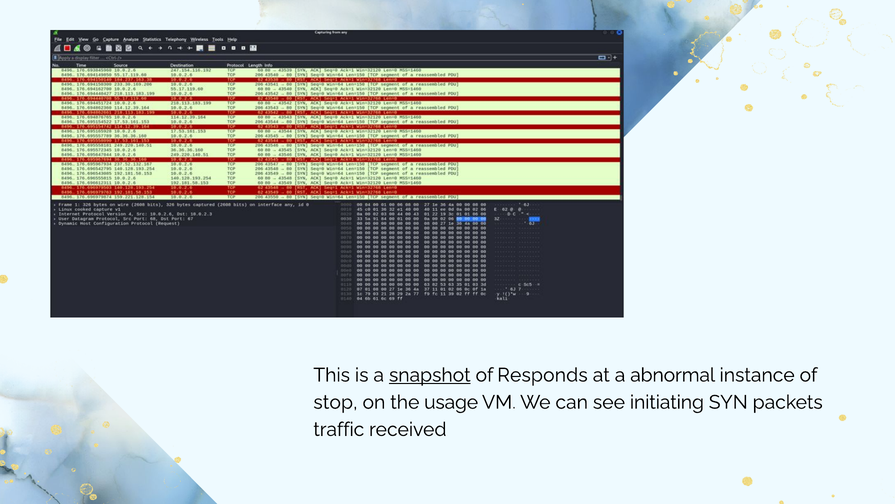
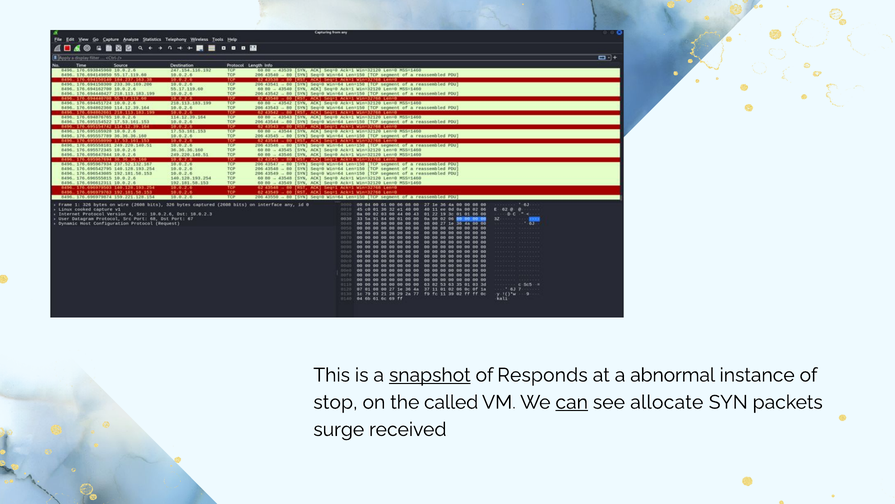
usage: usage -> called (451, 402)
can underline: none -> present (572, 402)
initiating: initiating -> allocate (667, 402)
traffic: traffic -> surge (339, 429)
